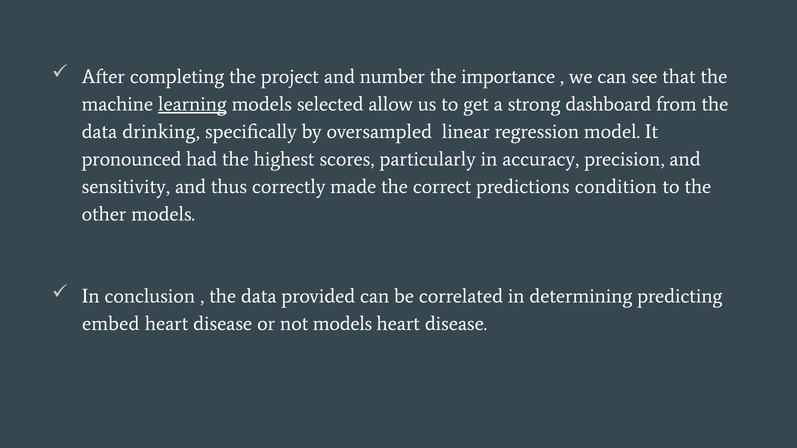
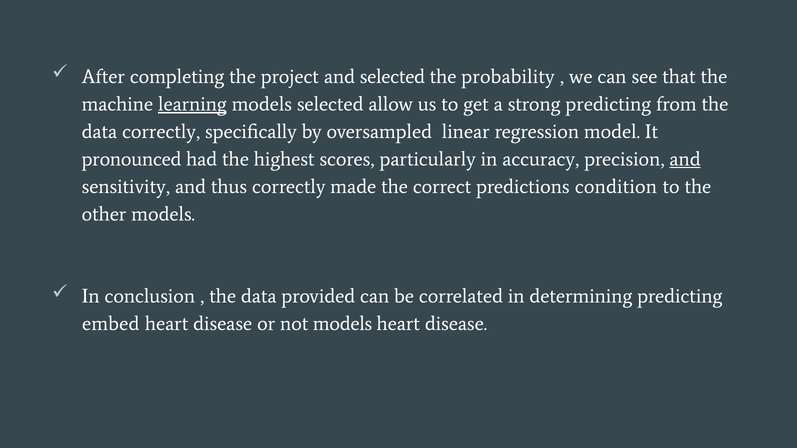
and number: number -> selected (392, 77)
importance: importance -> probability (508, 77)
strong dashboard: dashboard -> predicting (608, 104)
data drinking: drinking -> correctly (161, 132)
and underline: none -> present (685, 159)
